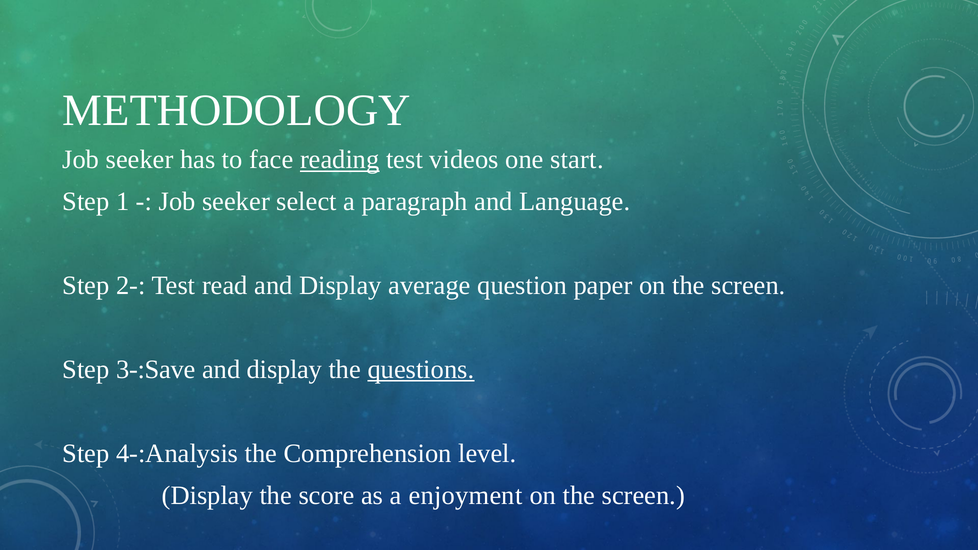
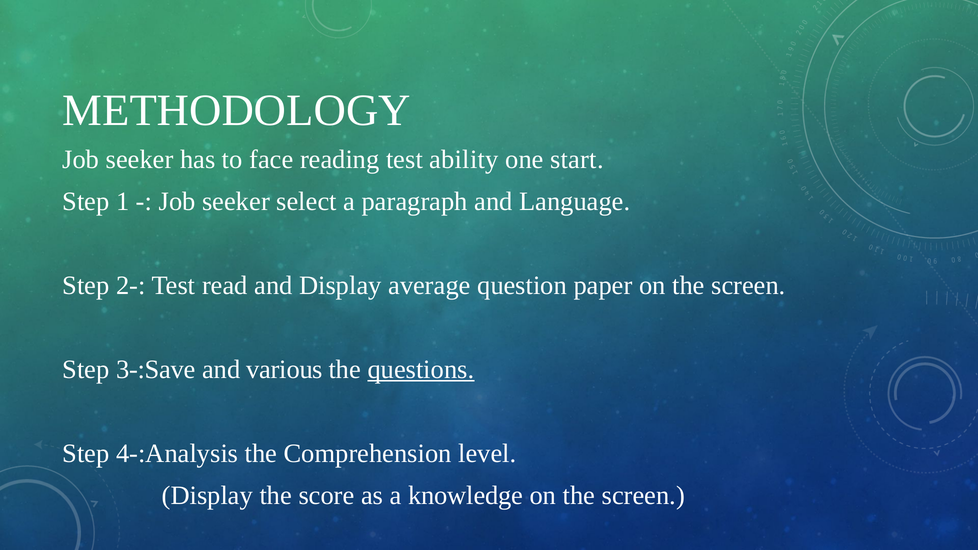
reading underline: present -> none (340, 160)
videos: videos -> ability (464, 160)
display: display -> various (285, 370)
enjoyment: enjoyment -> knowledge (466, 495)
